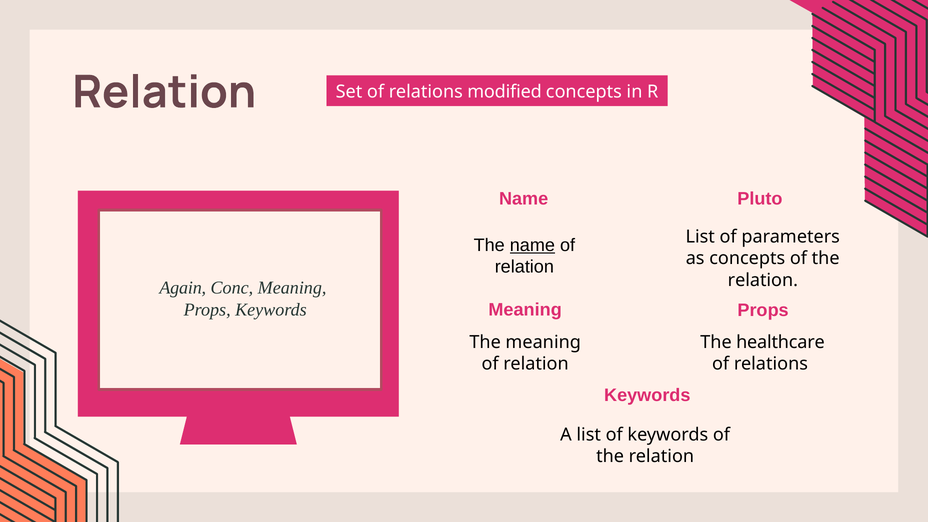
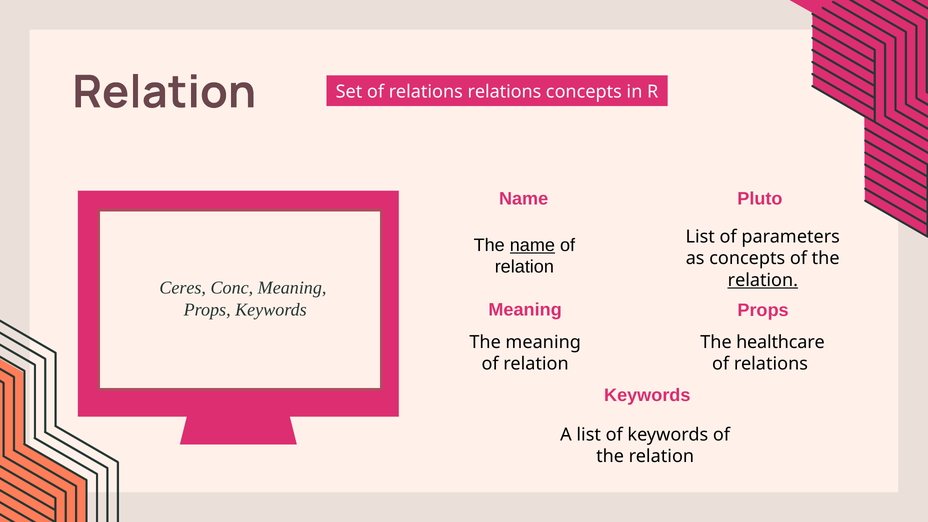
relations modified: modified -> relations (504, 92)
relation underline: none -> present (763, 280)
Again: Again -> Ceres (183, 288)
